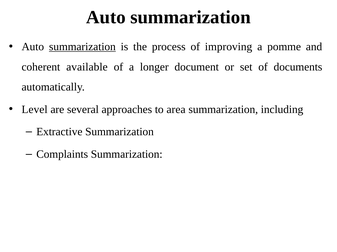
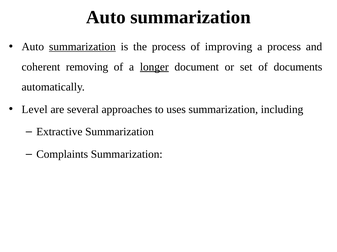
a pomme: pomme -> process (284, 47)
available: available -> removing (87, 67)
longer underline: none -> present (154, 67)
area: area -> uses (176, 110)
